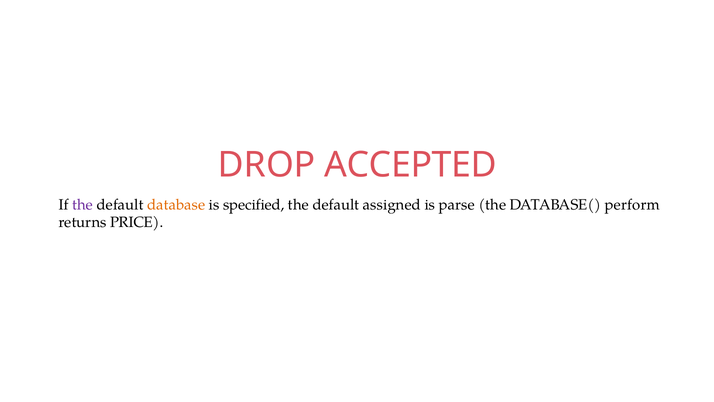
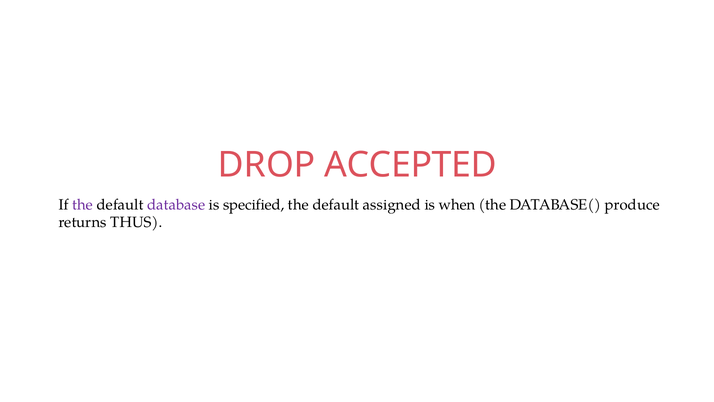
database colour: orange -> purple (176, 204)
parse: parse -> when (457, 204)
perform: perform -> produce (632, 204)
PRICE: PRICE -> THUS (137, 222)
